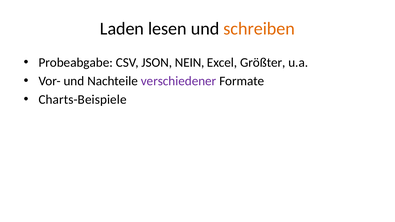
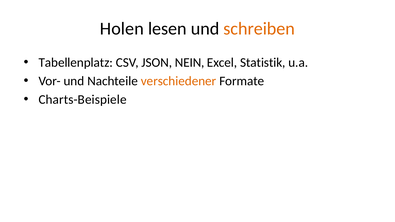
Laden: Laden -> Holen (122, 29)
Probeabgabe: Probeabgabe -> Tabellenplatz (76, 63)
Größter: Größter -> Statistik (263, 63)
verschiedener colour: purple -> orange (179, 81)
